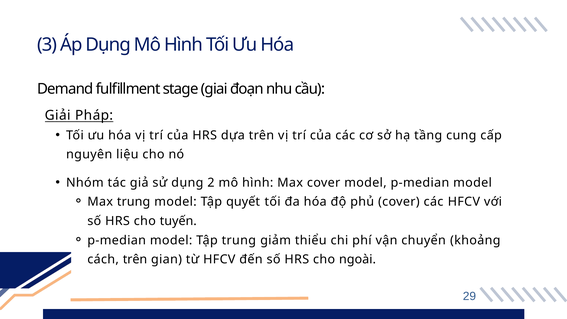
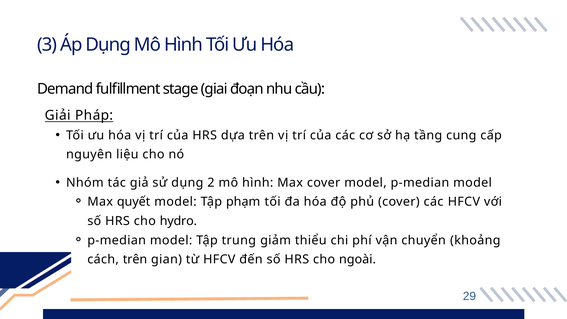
Max trung: trung -> quyết (134, 202)
quyết: quyết -> phạm (243, 202)
tuyến: tuyến -> hydro (178, 221)
